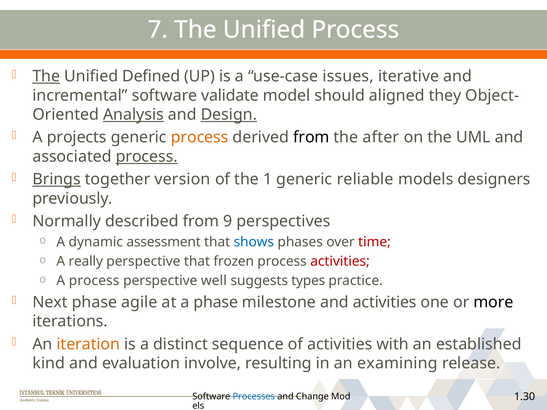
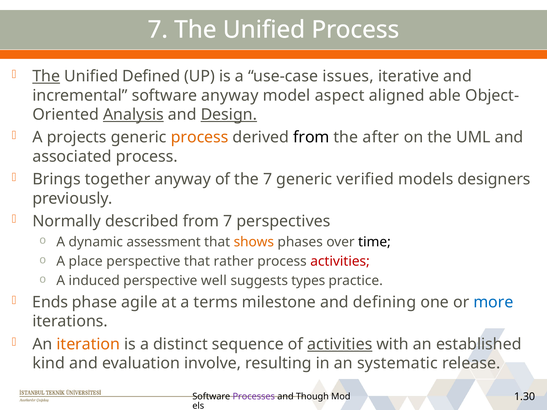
software validate: validate -> anyway (230, 96)
should: should -> aspect (340, 96)
they: they -> able (445, 96)
process underline: present -> none (147, 157)
Brings underline: present -> none (57, 179)
together version: version -> anyway (183, 179)
the 1: 1 -> 7 (268, 179)
reliable: reliable -> verified (365, 179)
from 9: 9 -> 7 (228, 221)
shows colour: blue -> orange (254, 242)
time colour: red -> black (374, 242)
really: really -> place (86, 261)
frozen: frozen -> rather (234, 261)
A process: process -> induced (94, 281)
Next: Next -> Ends (50, 302)
a phase: phase -> terms (216, 302)
and activities: activities -> defining (385, 302)
more colour: black -> blue (493, 302)
activities underline: none -> present (340, 344)
examining: examining -> systematic (397, 364)
Processes colour: blue -> purple (254, 397)
Change: Change -> Though (312, 397)
